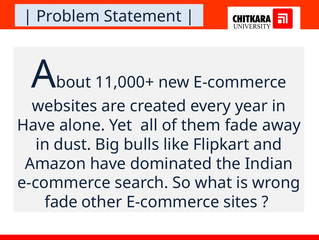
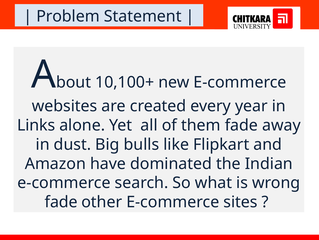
11,000+: 11,000+ -> 10,100+ (125, 82)
Have: Have -> Links (36, 125)
